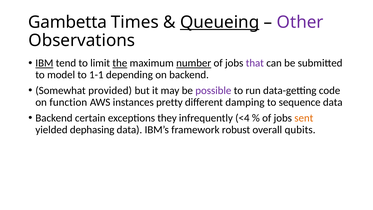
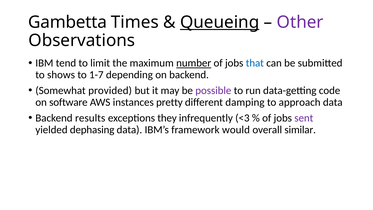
IBM underline: present -> none (44, 63)
the underline: present -> none (120, 63)
that colour: purple -> blue (255, 63)
model: model -> shows (61, 75)
1-1: 1-1 -> 1-7 (96, 75)
function: function -> software (68, 102)
sequence: sequence -> approach (300, 102)
certain: certain -> results (90, 118)
<4: <4 -> <3 (242, 118)
sent colour: orange -> purple (304, 118)
robust: robust -> would (236, 130)
qubits: qubits -> similar (300, 130)
